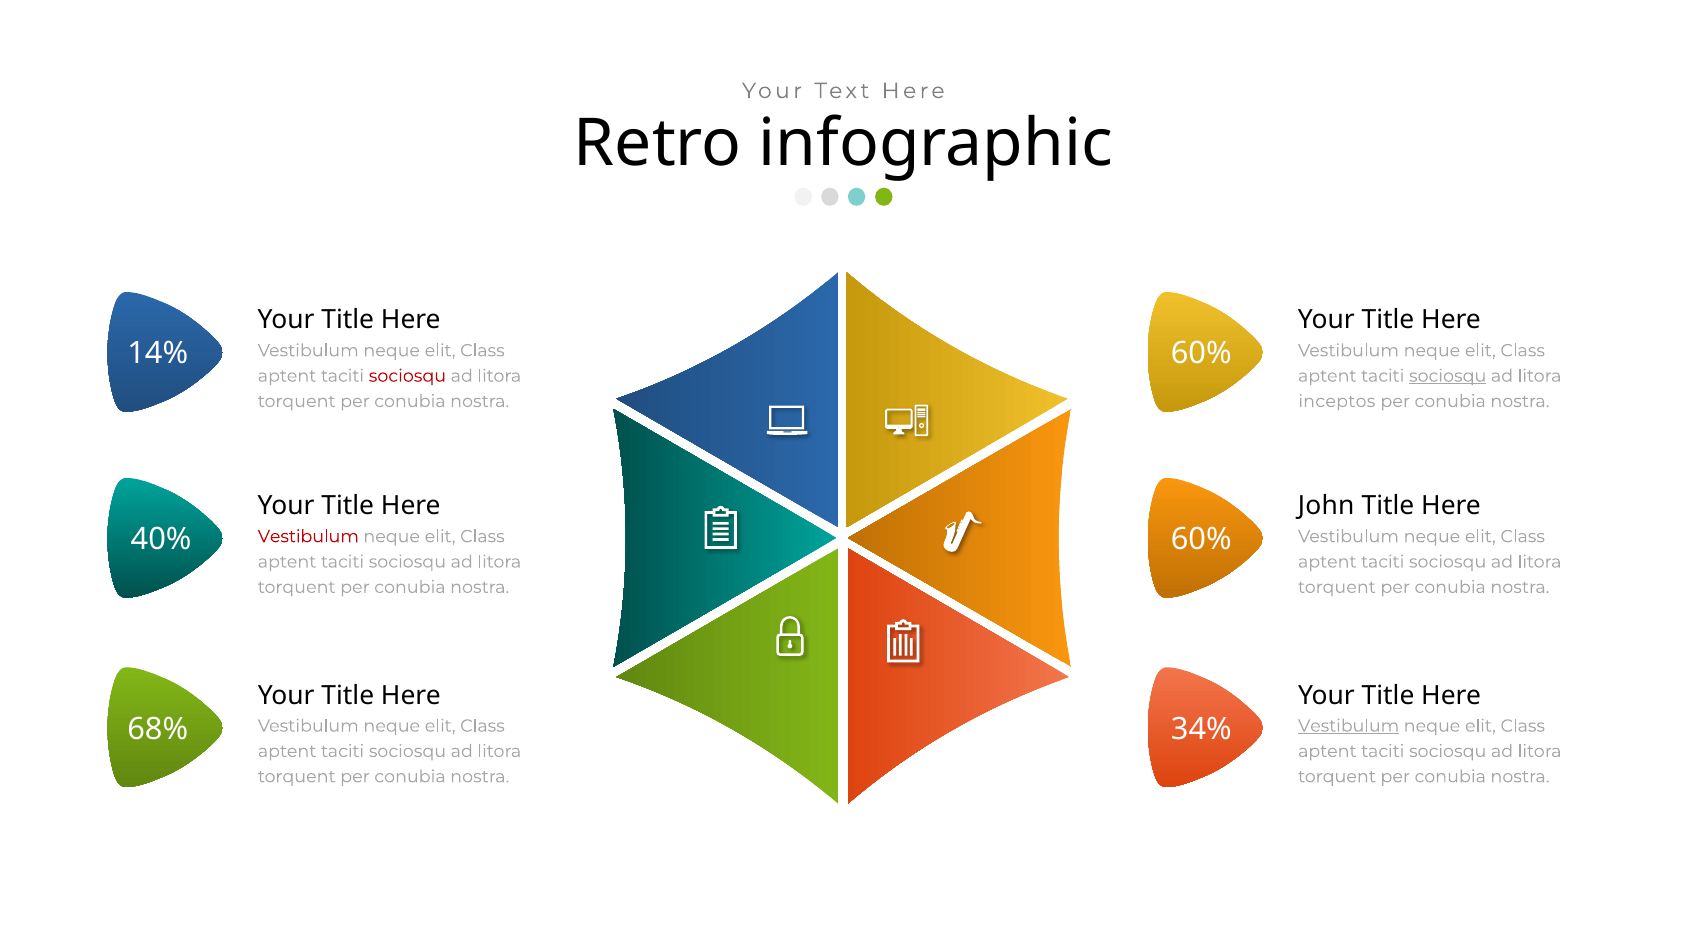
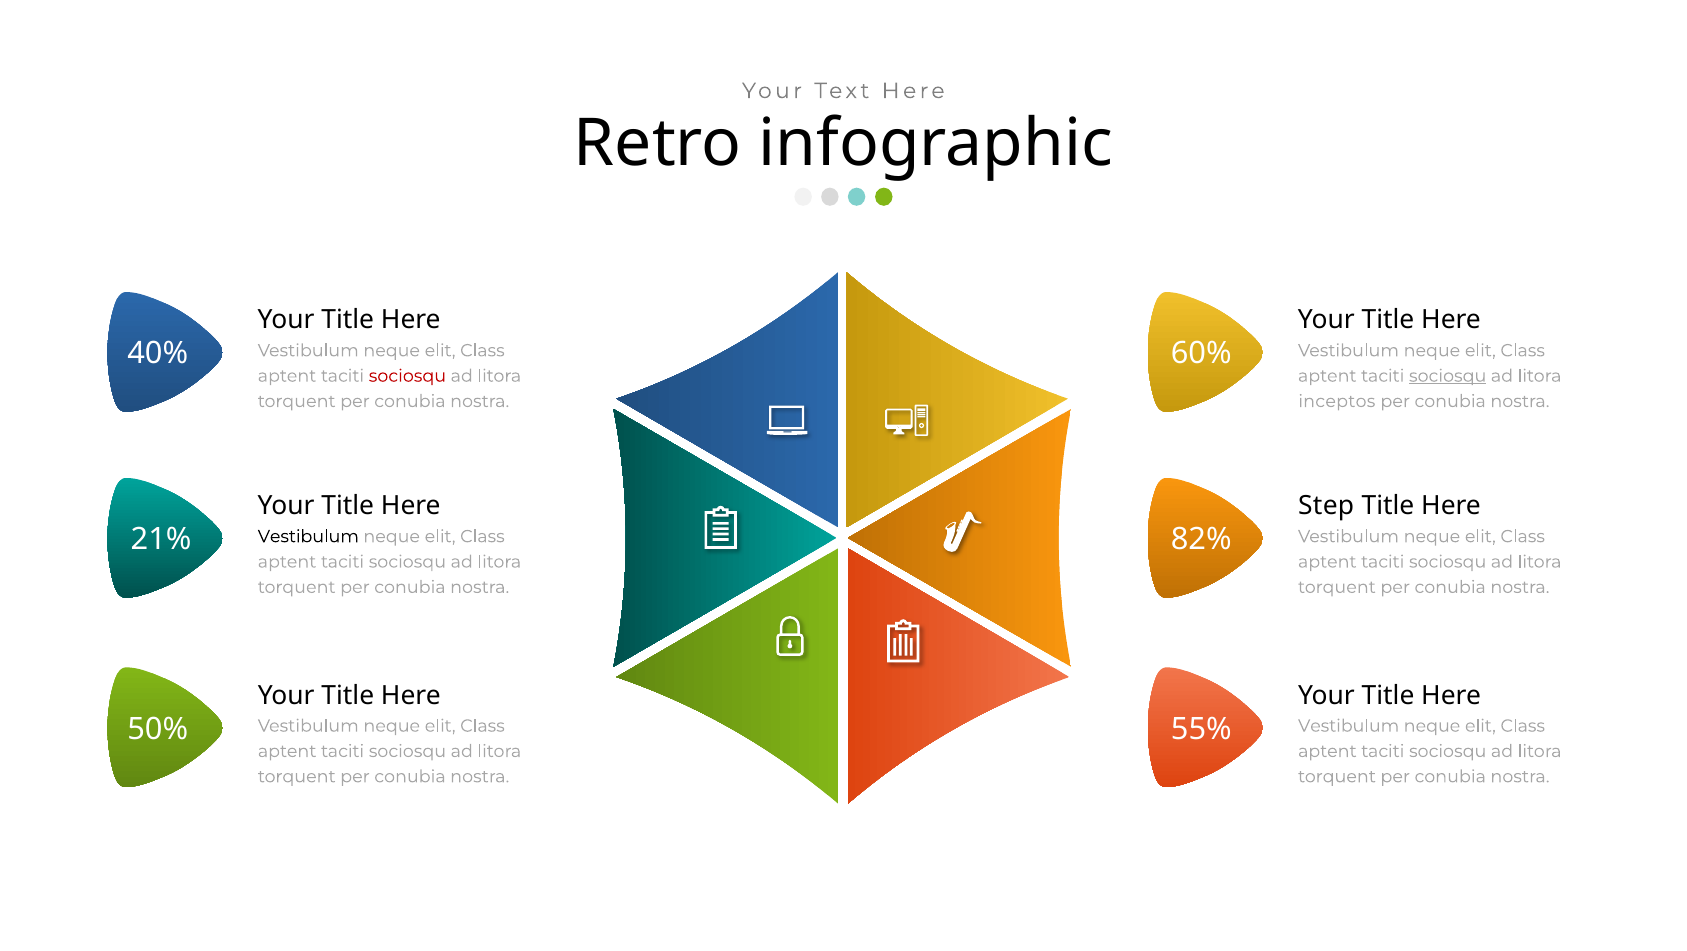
14%: 14% -> 40% (158, 353)
John: John -> Step (1326, 506)
40%: 40% -> 21% (161, 539)
60%: 60% -> 82% (1201, 539)
Vestibulum colour: red -> black (308, 536)
68%: 68% -> 50% (158, 729)
34%: 34% -> 55% (1201, 729)
Vestibulum underline: present -> none (1349, 725)
